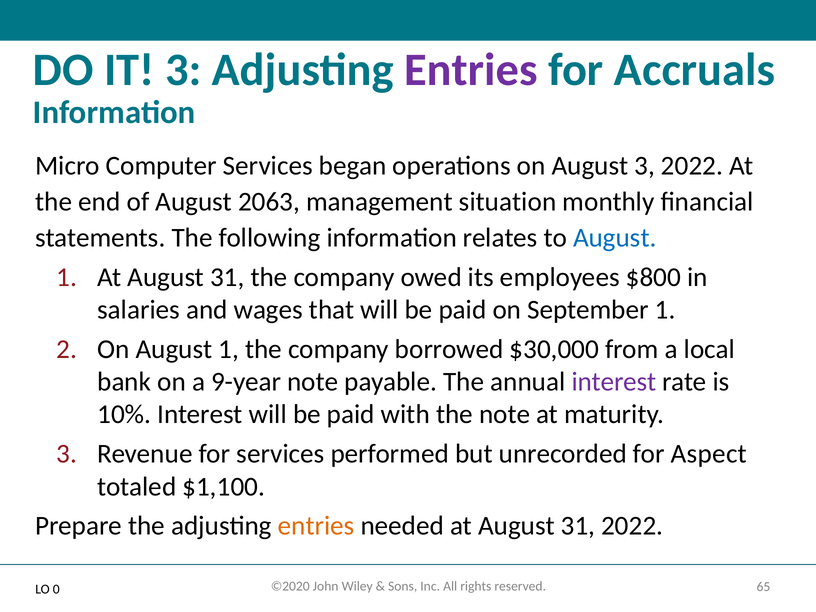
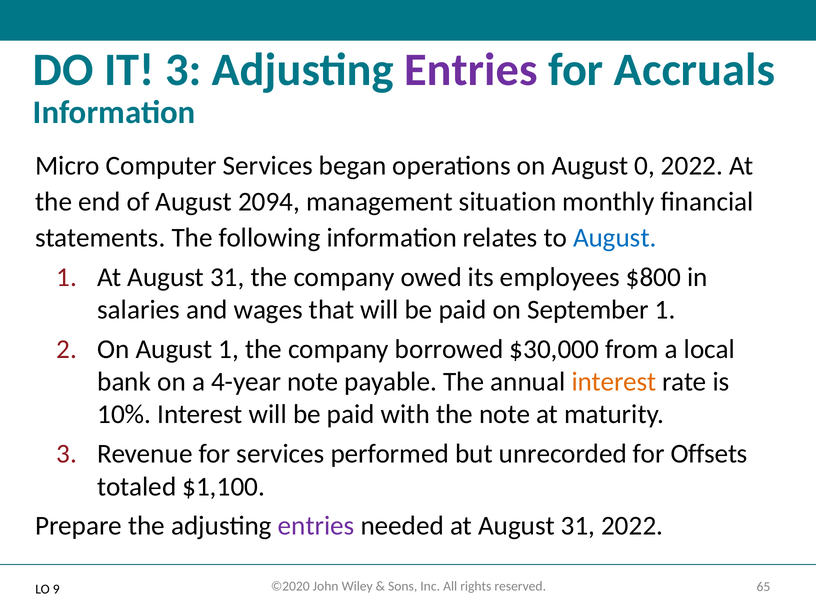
August 3: 3 -> 0 (645, 166)
2063: 2063 -> 2094 (269, 202)
9-year: 9-year -> 4-year (246, 382)
interest colour: purple -> orange (614, 382)
Aspect: Aspect -> Offsets (709, 454)
entries colour: orange -> purple (316, 526)
0: 0 -> 9 (56, 589)
